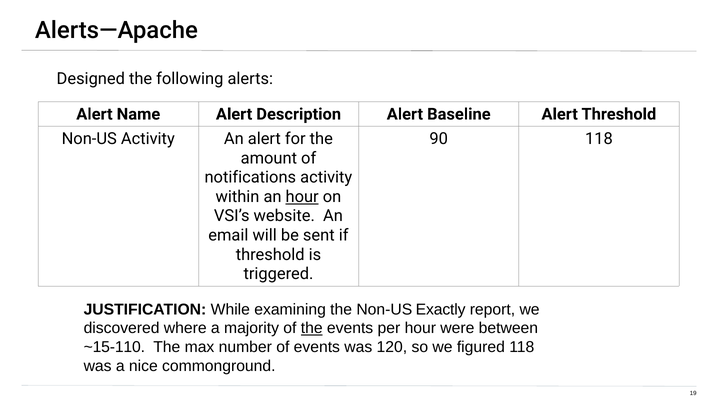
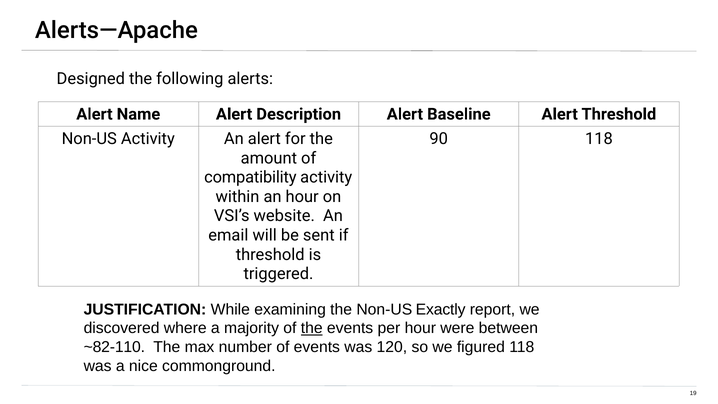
notifications: notifications -> compatibility (250, 177)
hour underline: present -> none (302, 197)
~15-110: ~15-110 -> ~82-110 (114, 347)
